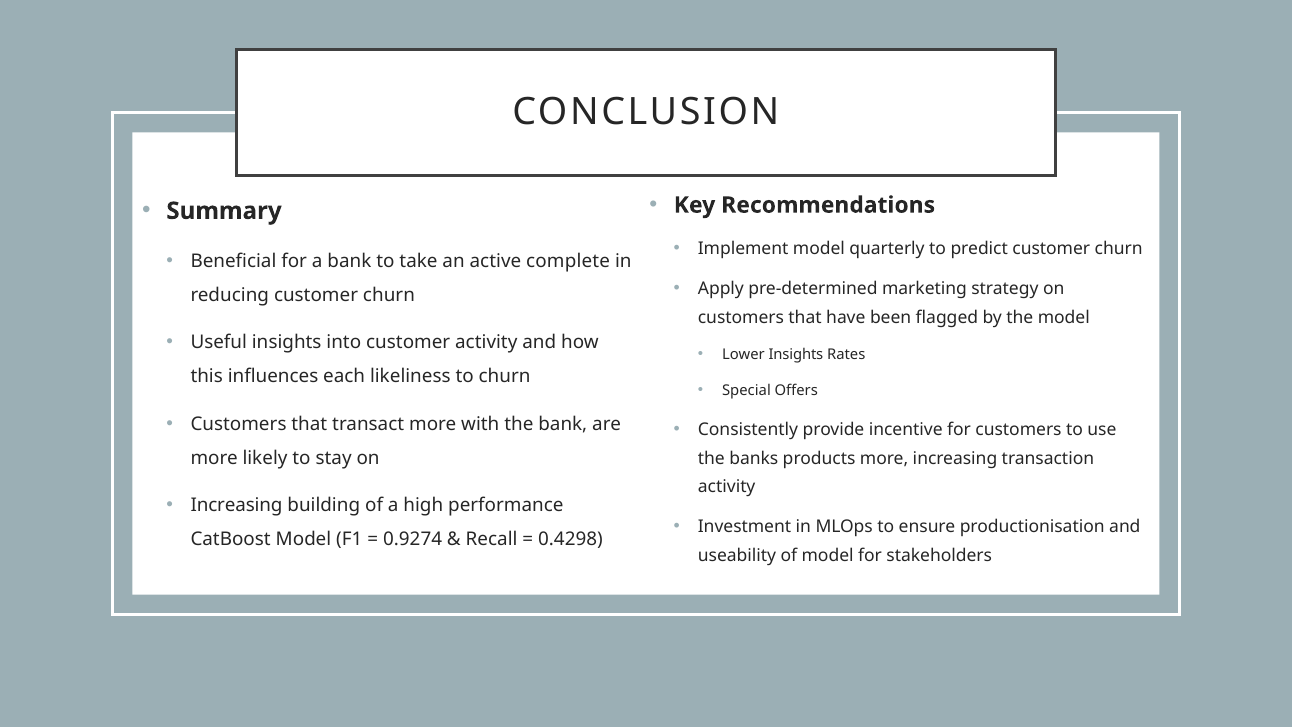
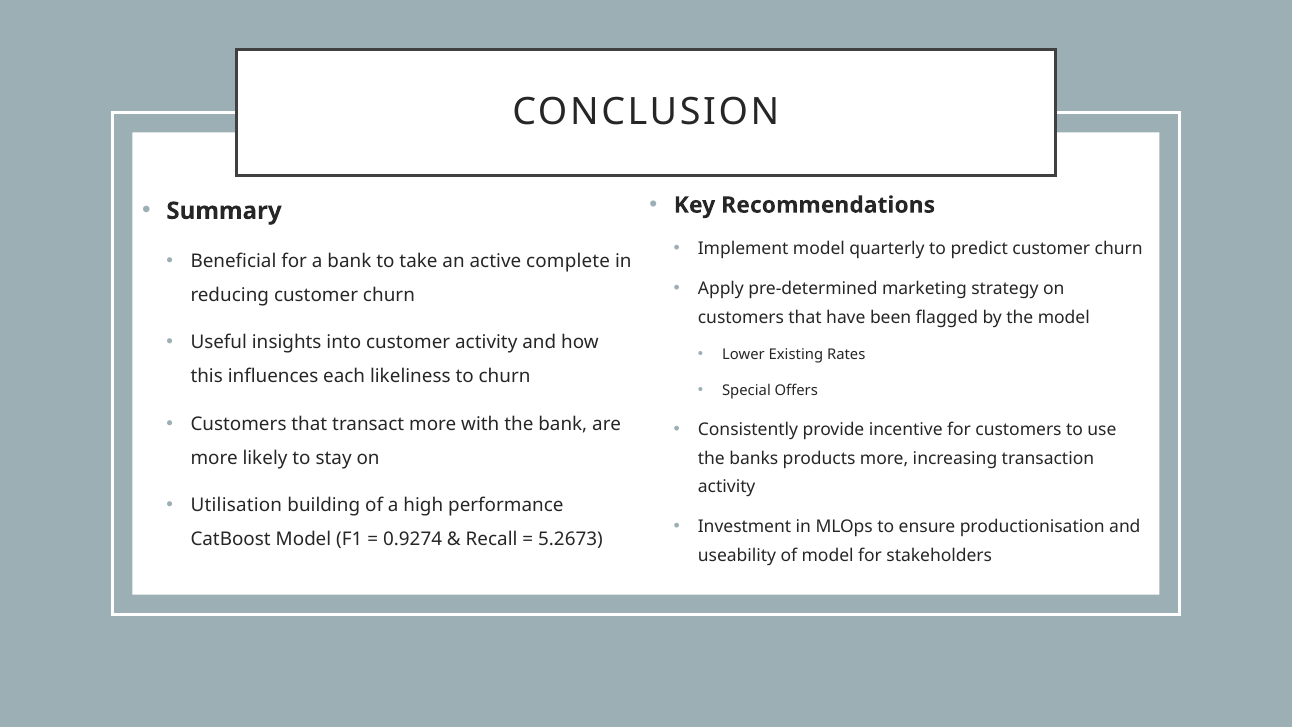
Lower Insights: Insights -> Existing (796, 355)
Increasing: Increasing -> Utilisation (236, 506)
0.4298: 0.4298 -> 5.2673 (570, 540)
